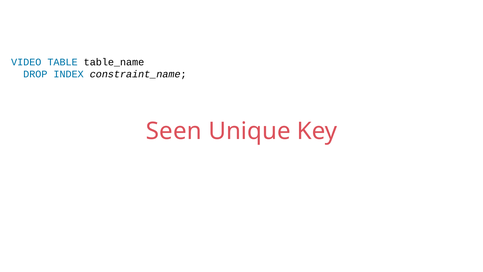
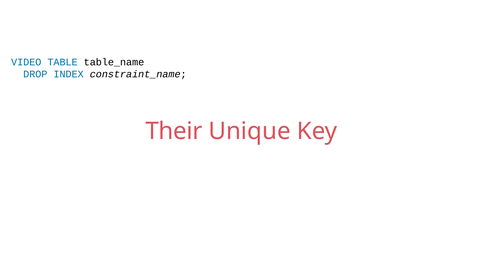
Seen: Seen -> Their (174, 131)
